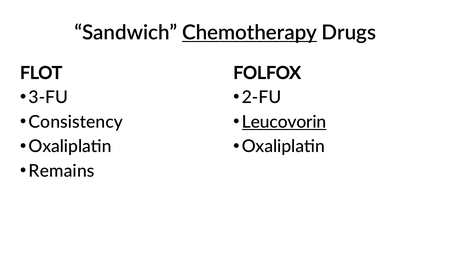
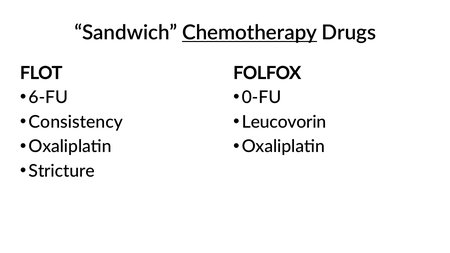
3-FU: 3-FU -> 6-FU (48, 98)
2-FU: 2-FU -> 0-FU (262, 98)
Leucovorin underline: present -> none (284, 122)
Remains: Remains -> Stricture (62, 171)
